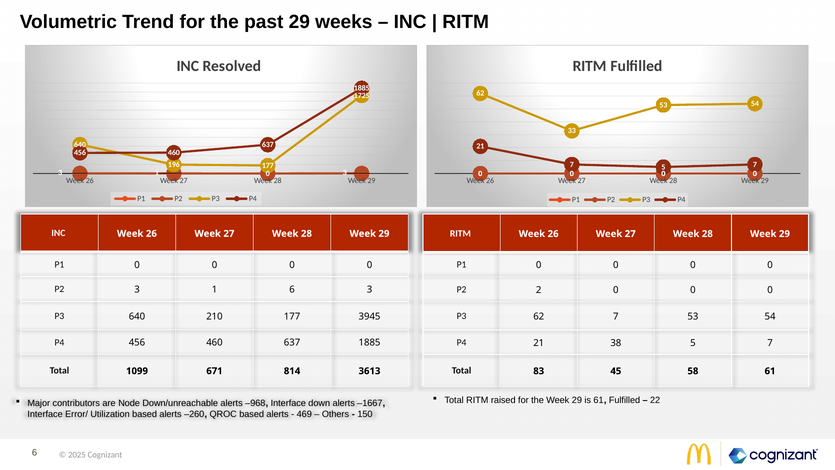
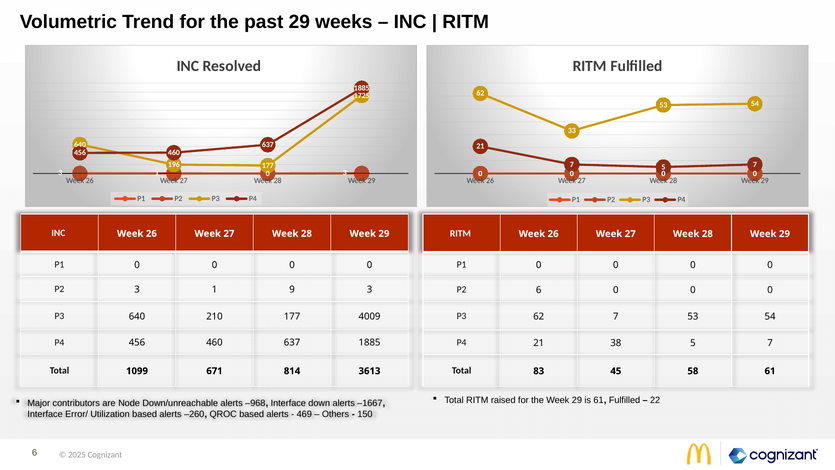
1 6: 6 -> 9 (292, 290)
P2 2: 2 -> 6 (539, 290)
3945: 3945 -> 4009 (370, 316)
